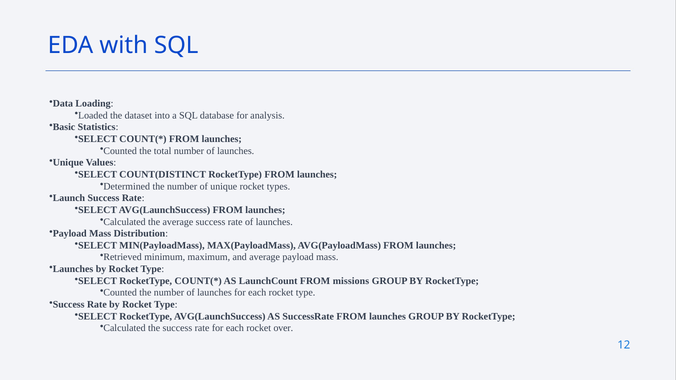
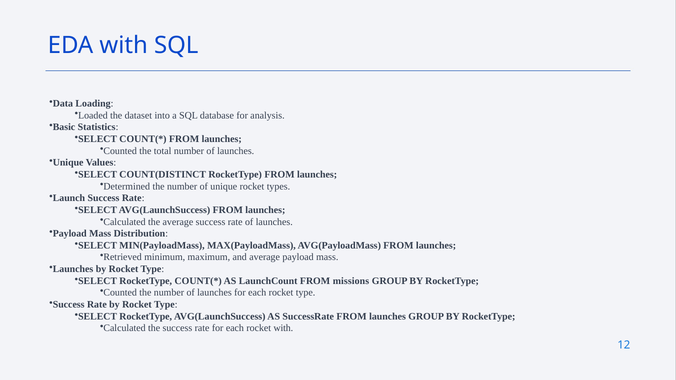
rocket over: over -> with (283, 328)
